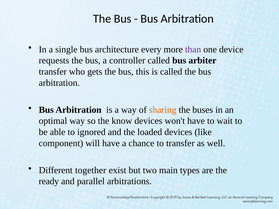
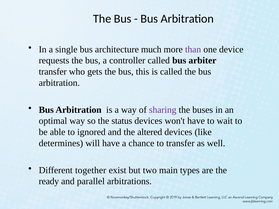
every: every -> much (151, 49)
sharing colour: orange -> purple (163, 110)
know: know -> status (122, 121)
loaded: loaded -> altered (150, 132)
component: component -> determines (61, 143)
